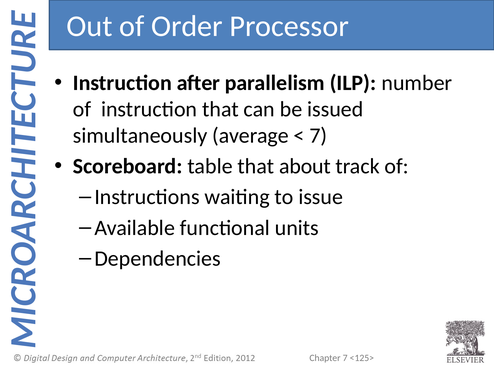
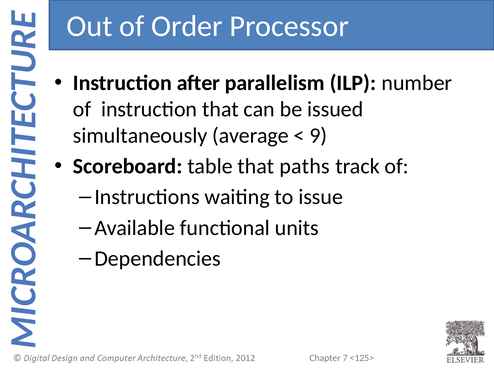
7: 7 -> 9 (318, 136)
about: about -> paths (305, 167)
